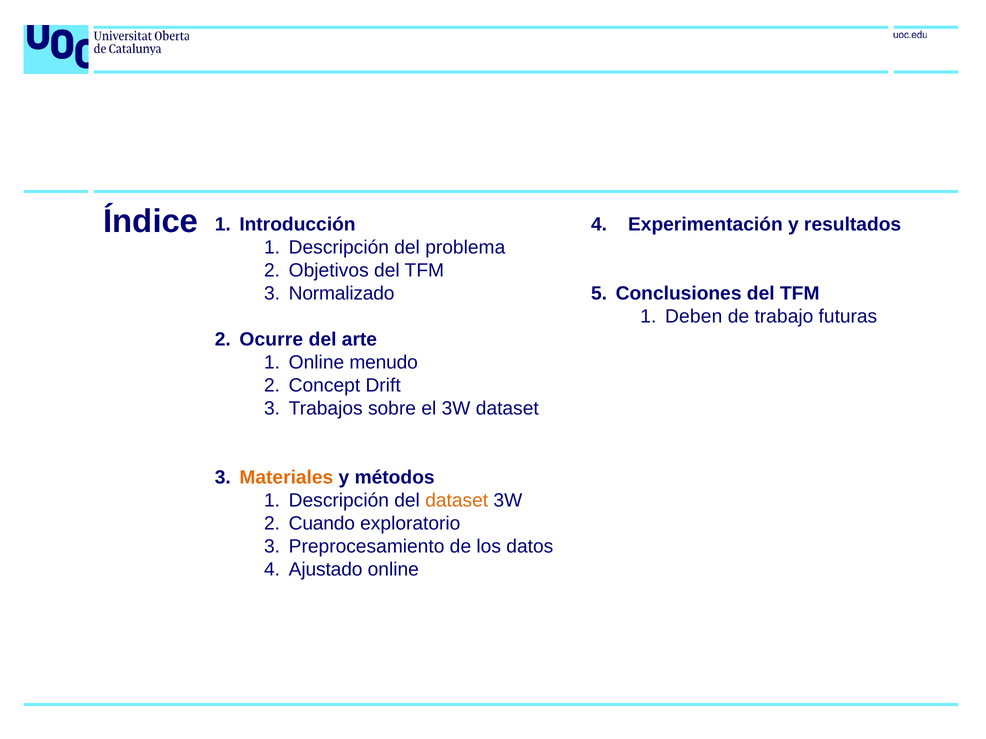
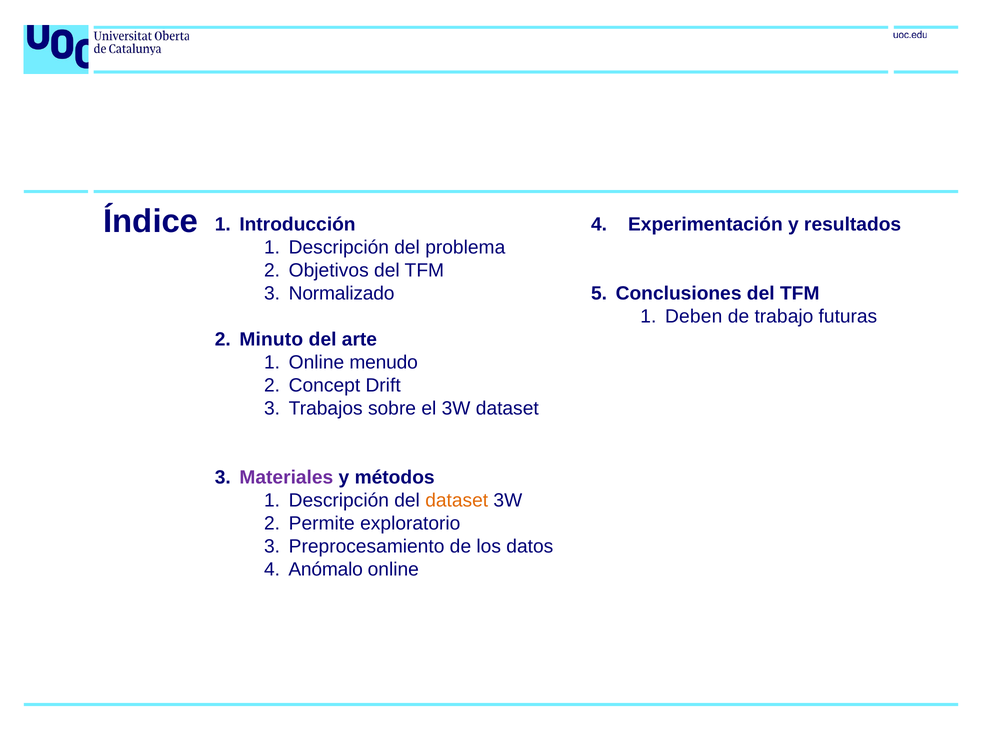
Ocurre: Ocurre -> Minuto (271, 340)
Materiales colour: orange -> purple (286, 478)
Cuando: Cuando -> Permite (322, 524)
Ajustado: Ajustado -> Anómalo (326, 570)
